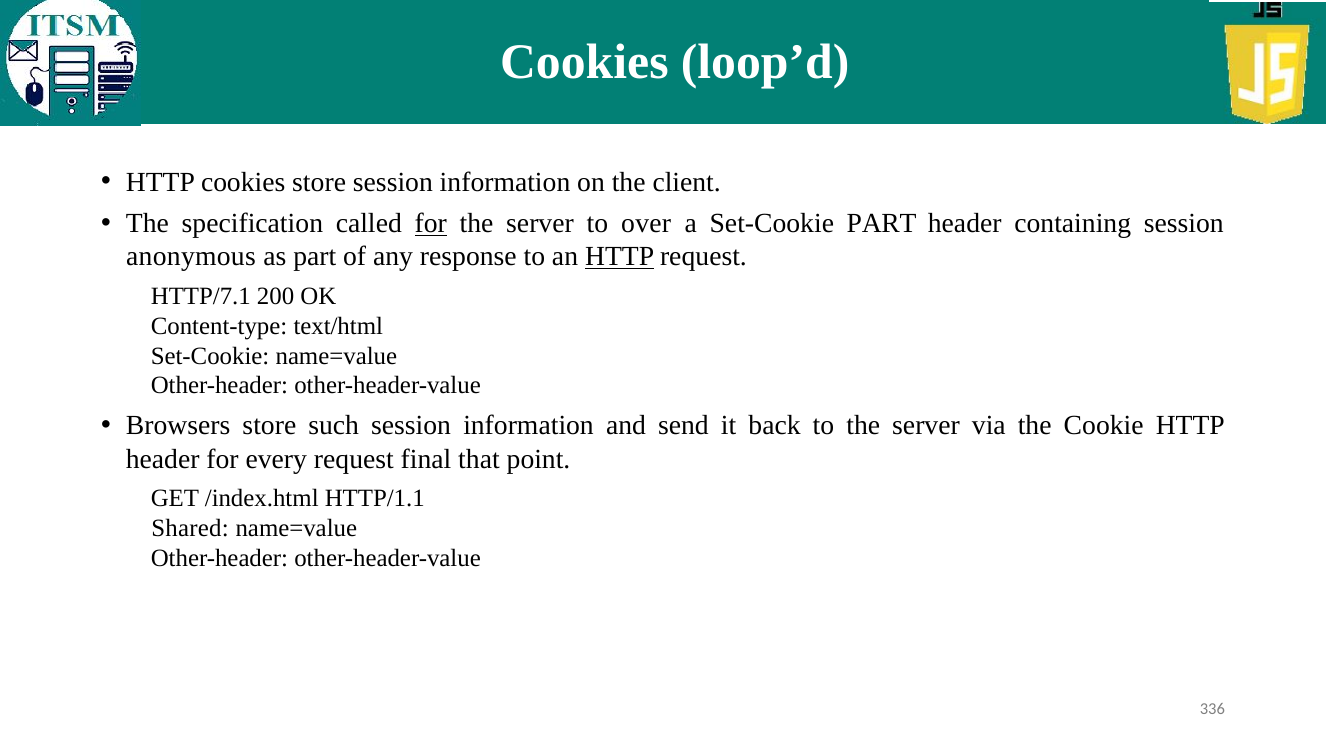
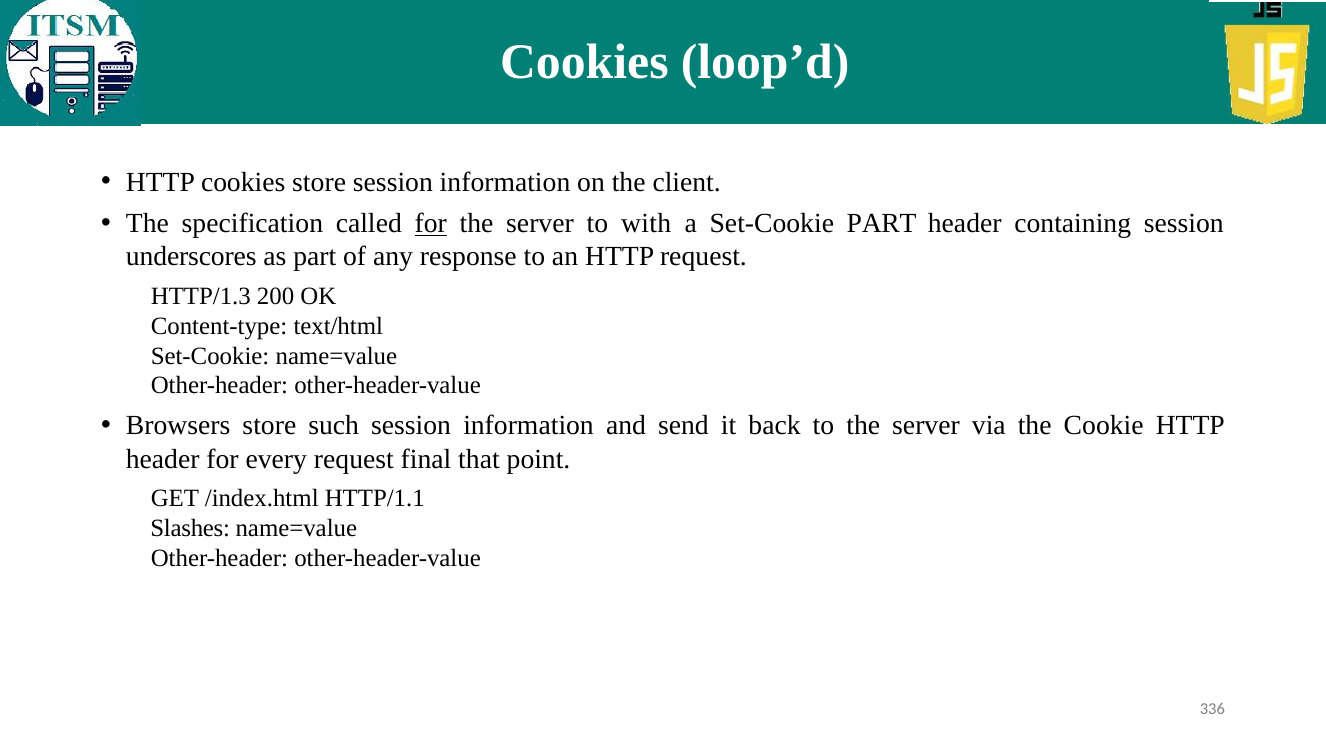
over: over -> with (646, 223)
anonymous: anonymous -> underscores (191, 257)
HTTP underline: present -> none (620, 257)
HTTP/7.1: HTTP/7.1 -> HTTP/1.3 (201, 296)
Shared: Shared -> Slashes (190, 528)
